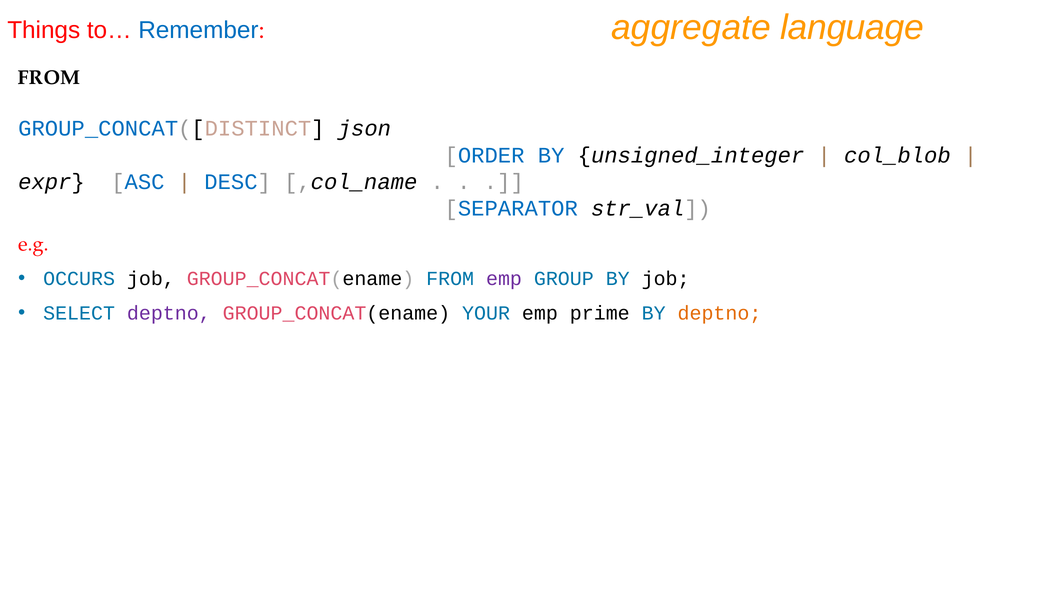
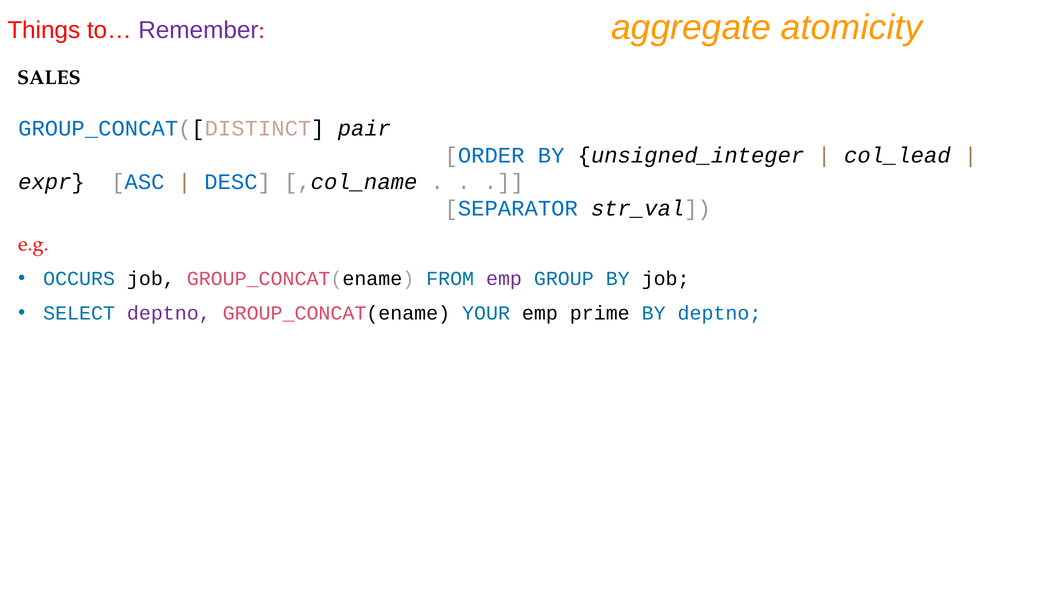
language: language -> atomicity (852, 28)
Remember colour: blue -> purple (198, 30)
FROM: FROM -> SALES (49, 78)
json: json -> pair (364, 129)
col_blob: col_blob -> col_lead (897, 155)
deptno colour: orange -> blue (719, 313)
